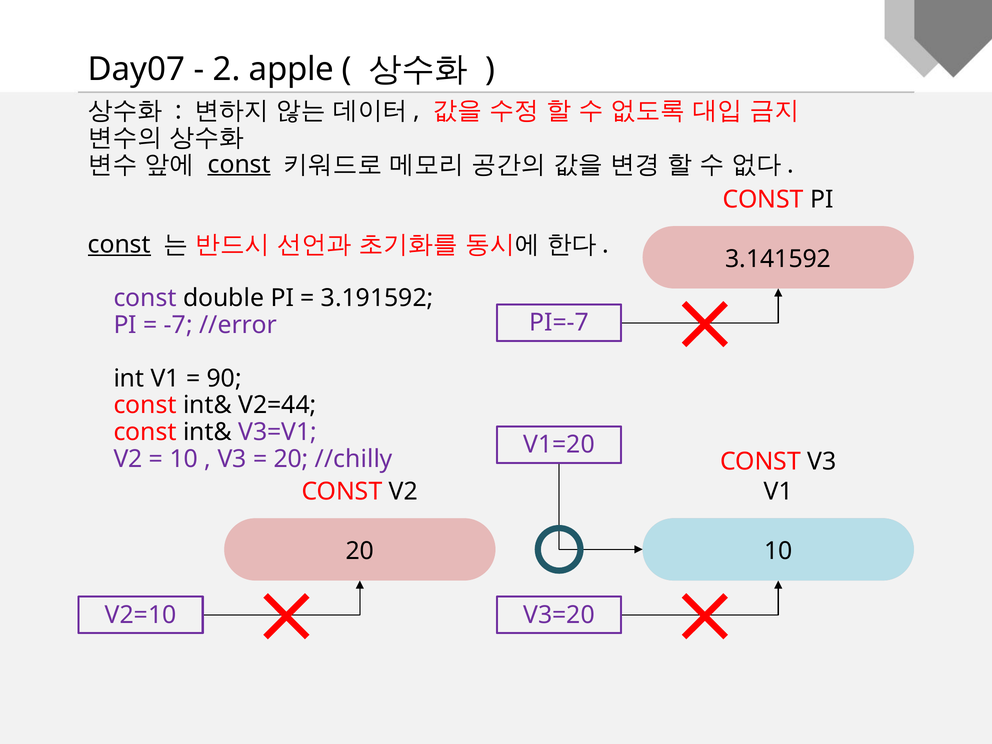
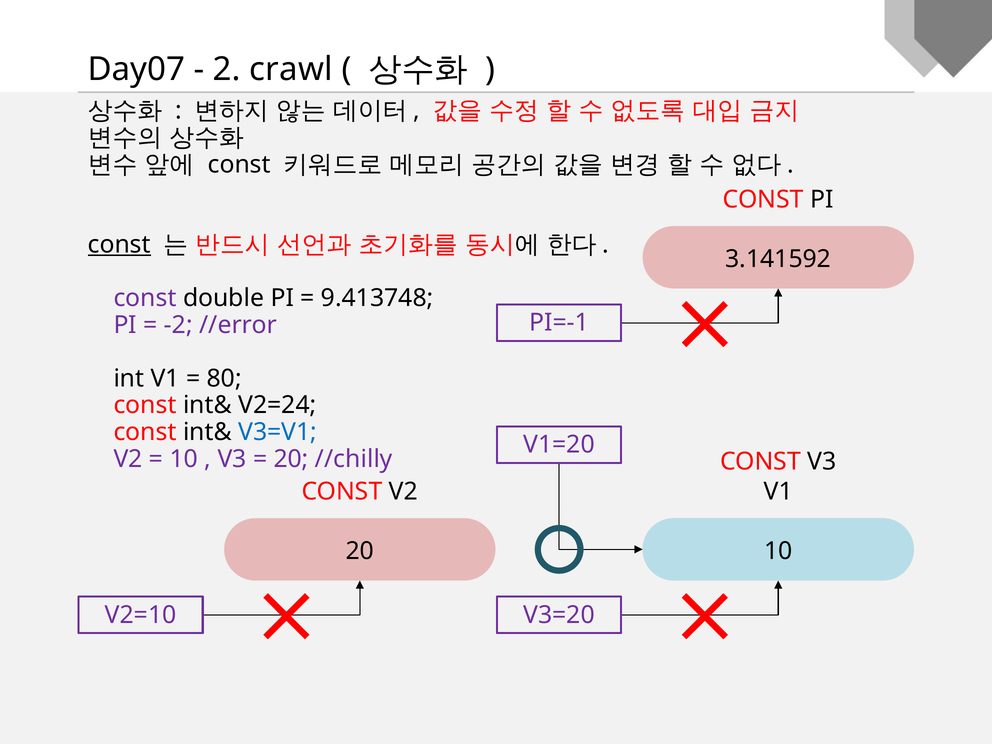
apple: apple -> crawl (291, 70)
const underline: present -> none (239, 164)
3.191592: 3.191592 -> 9.413748 (377, 298)
PI=-7: PI=-7 -> PI=-1 (559, 323)
-7: -7 -> -2 (178, 325)
90: 90 -> 80 (224, 379)
V2=44: V2=44 -> V2=24 (277, 405)
V3=V1 colour: purple -> blue (278, 432)
